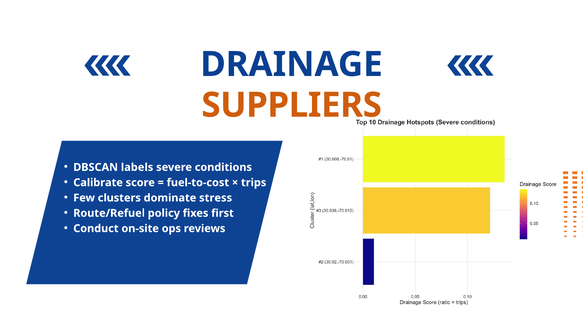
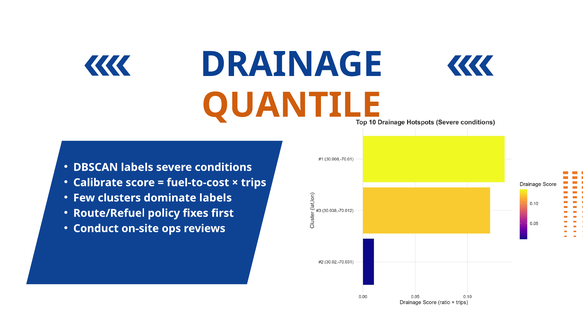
SUPPLIERS: SUPPLIERS -> QUANTILE (291, 105)
dominate stress: stress -> labels (216, 198)
